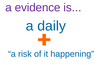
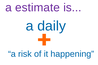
evidence: evidence -> estimate (37, 8)
